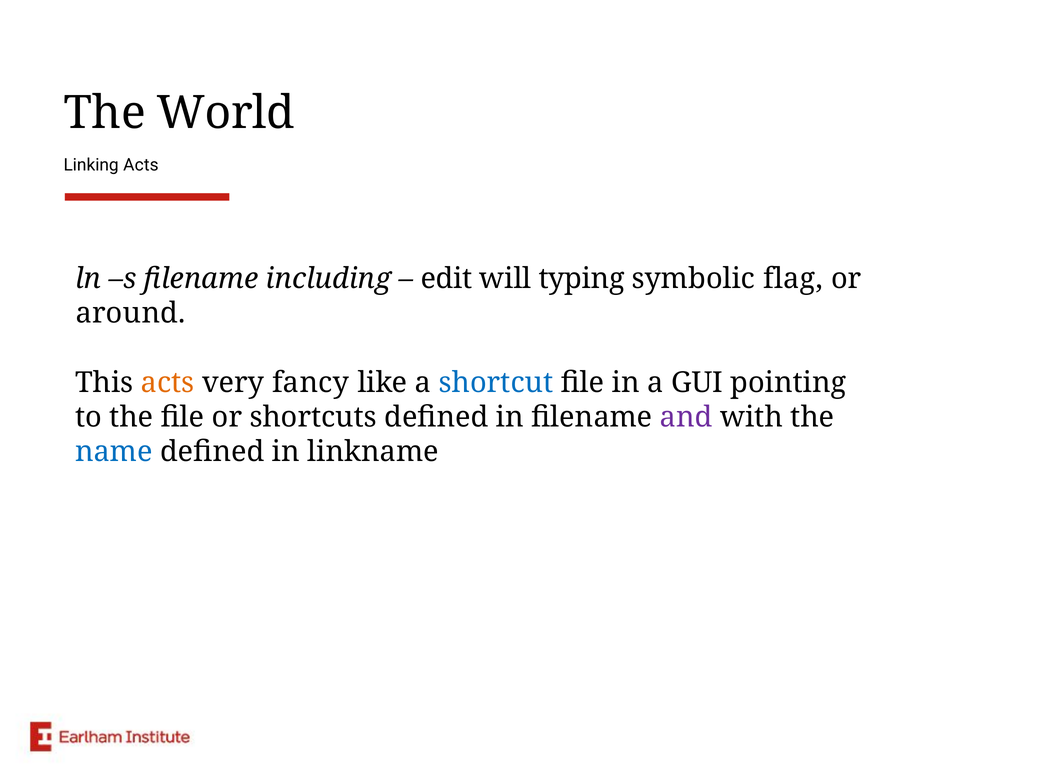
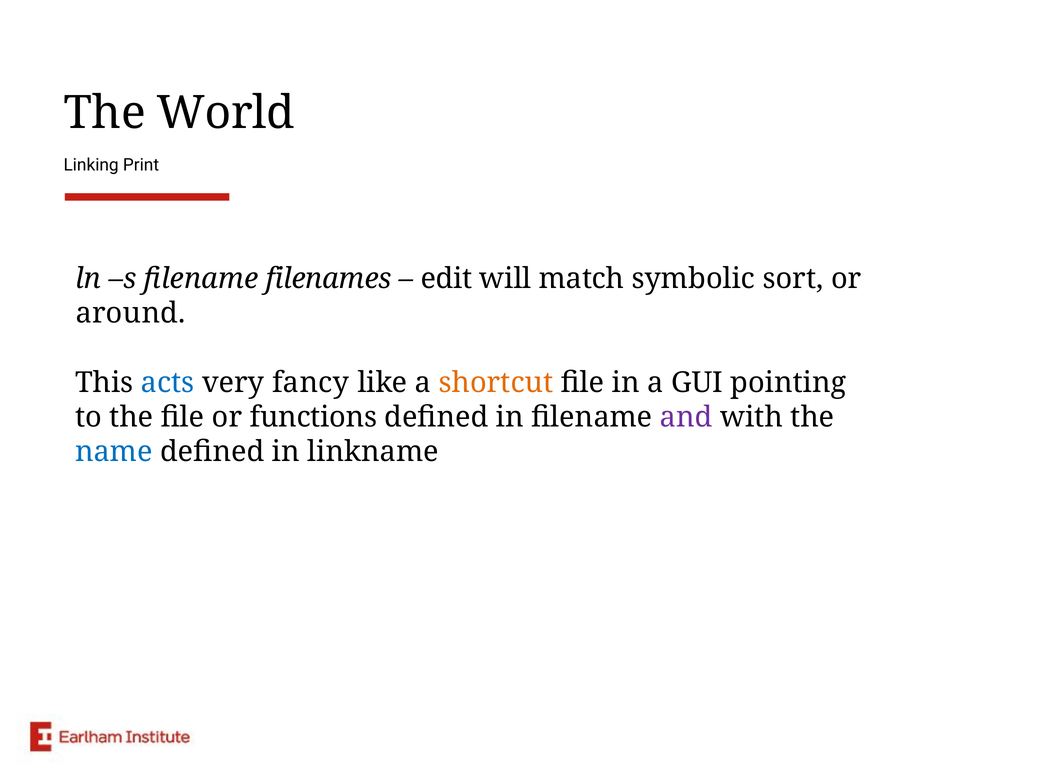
Linking Acts: Acts -> Print (141, 165)
including: including -> filenames (329, 279)
typing: typing -> match (582, 279)
flag: flag -> sort (793, 279)
acts colour: orange -> blue (168, 383)
shortcut colour: blue -> orange (496, 383)
shortcuts: shortcuts -> functions (313, 417)
